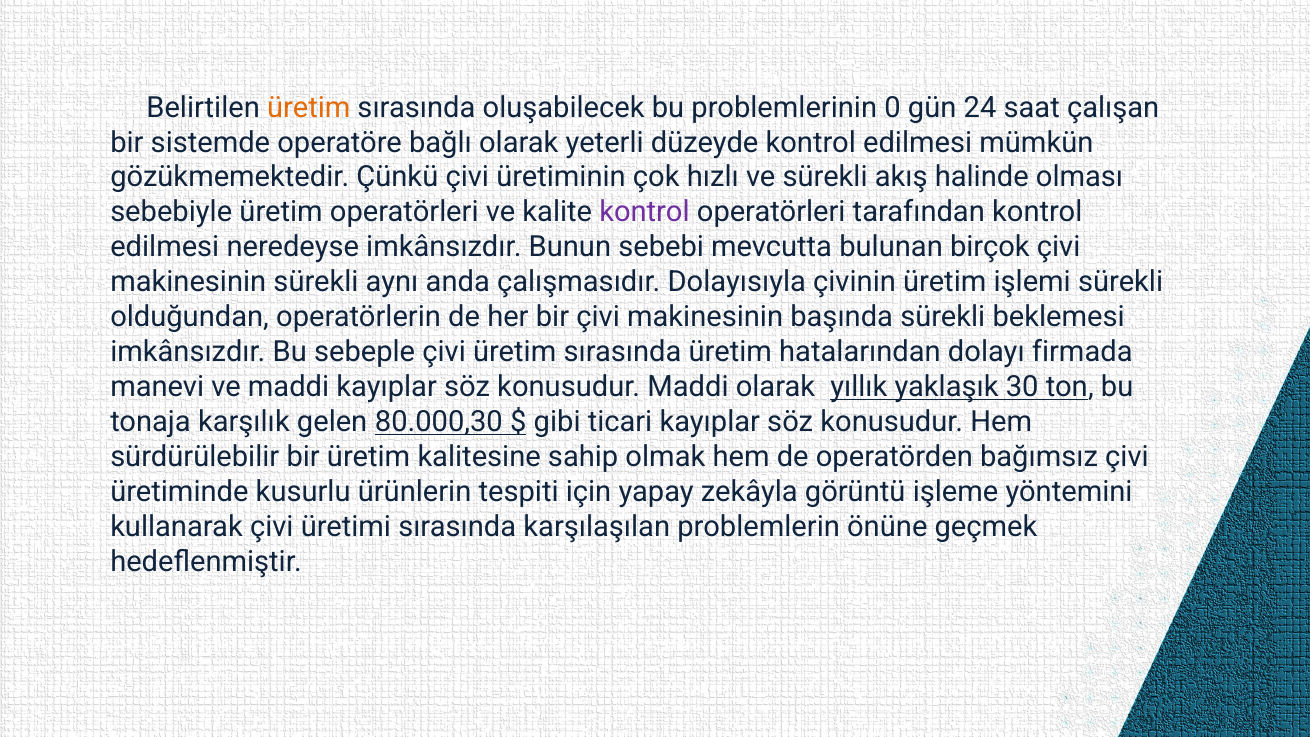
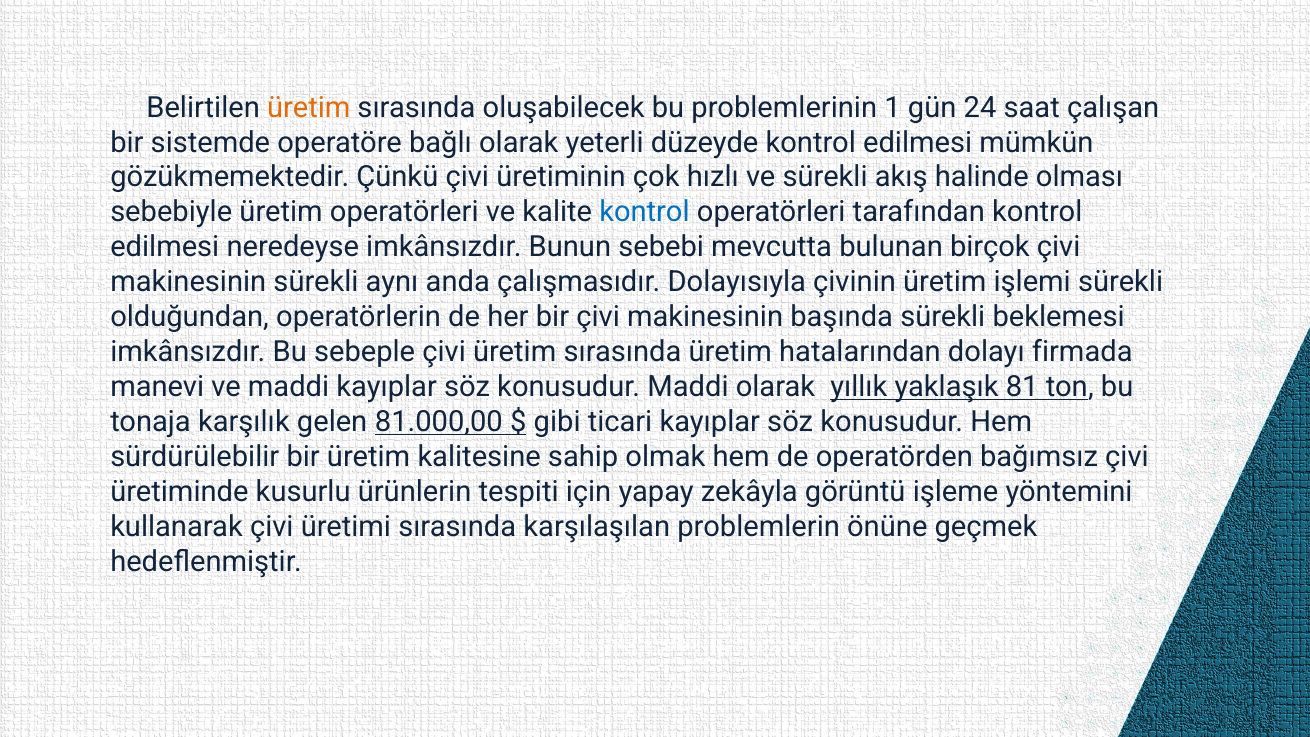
0: 0 -> 1 (893, 107)
kontrol colour: purple -> blue (645, 212)
30: 30 -> 81 (1022, 387)
80.000,30: 80.000,30 -> 81.000,00 (439, 422)
